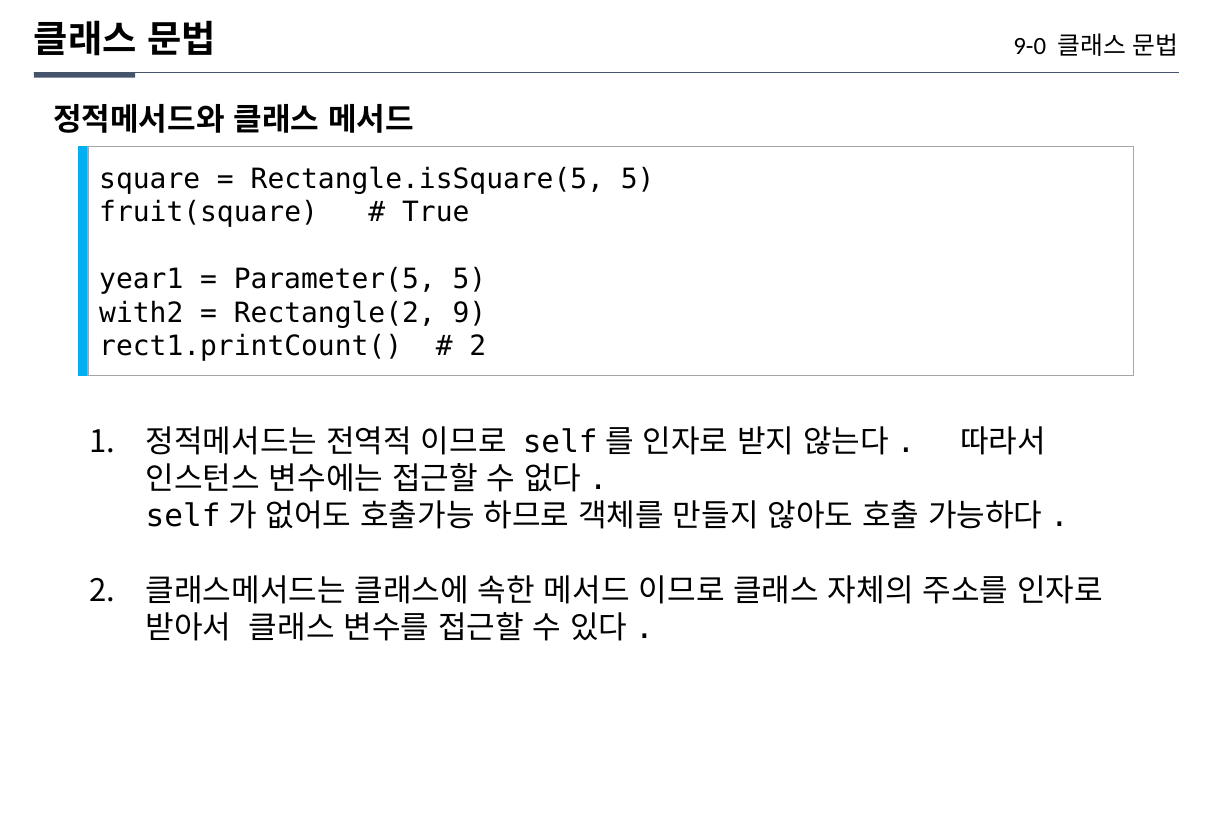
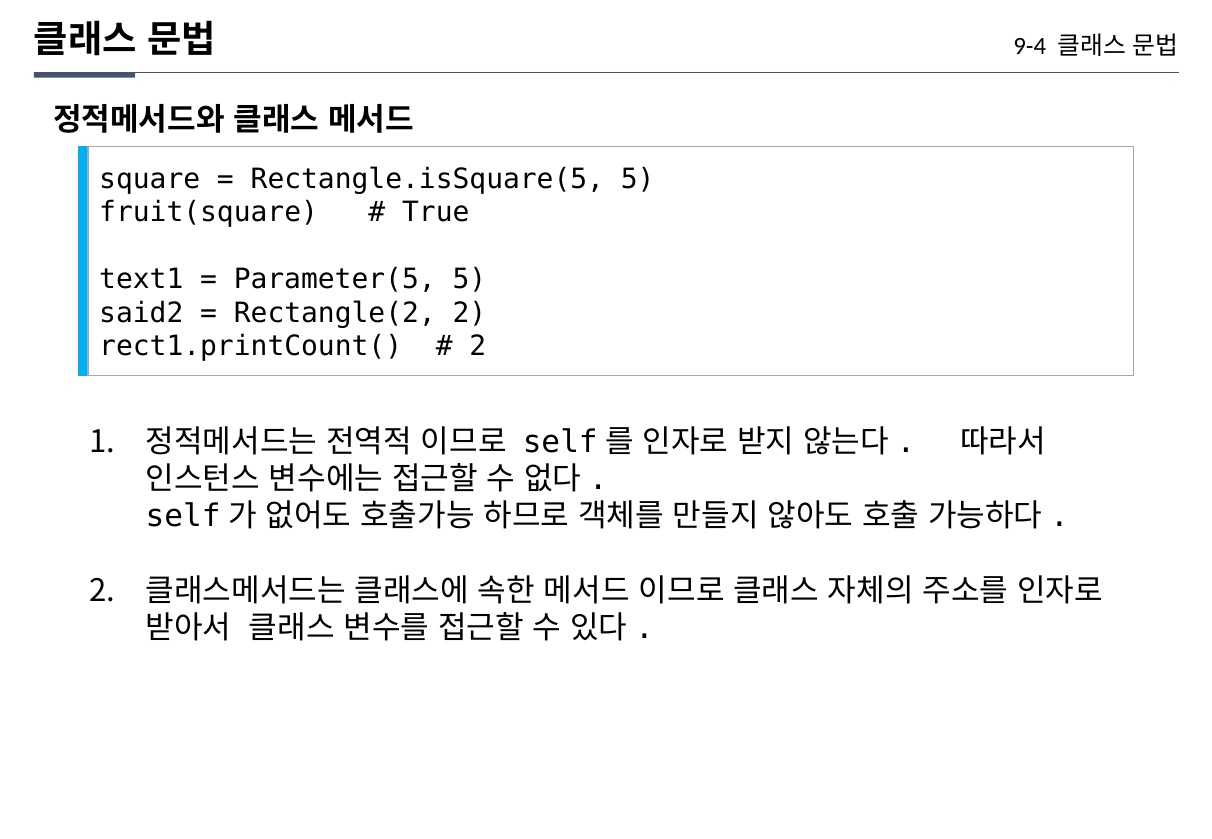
9-0: 9-0 -> 9-4 (1030, 46)
year1: year1 -> text1 (141, 280)
with2: with2 -> said2 (141, 313)
Rectangle(2 9: 9 -> 2 (469, 313)
